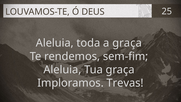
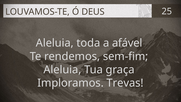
a graça: graça -> afável (127, 43)
